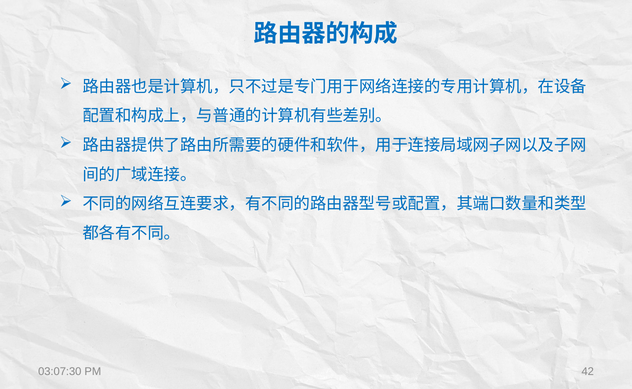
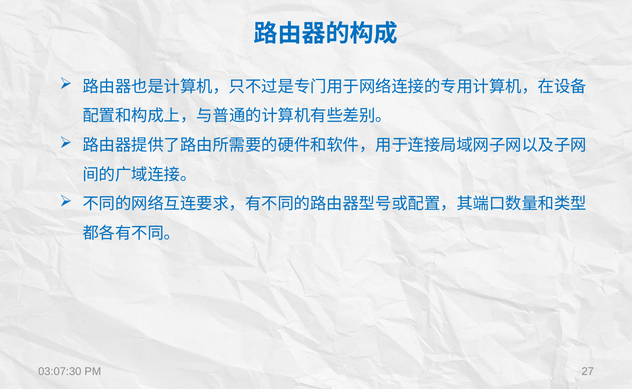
42: 42 -> 27 (588, 372)
